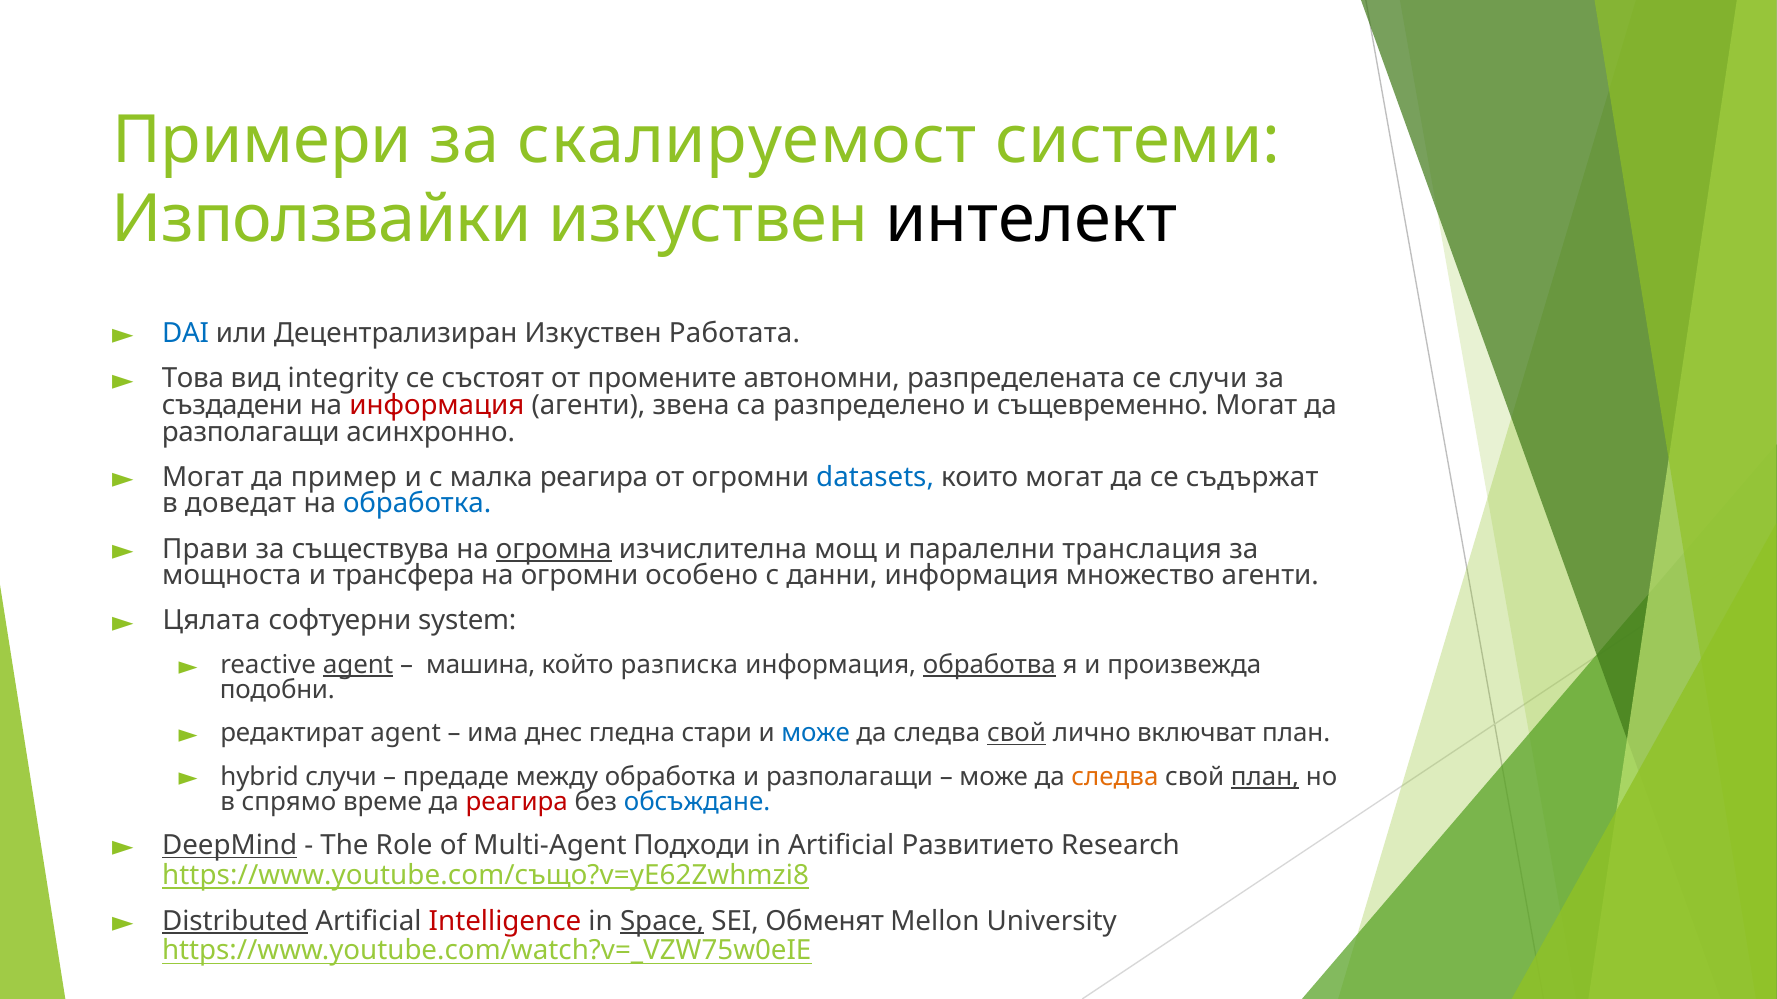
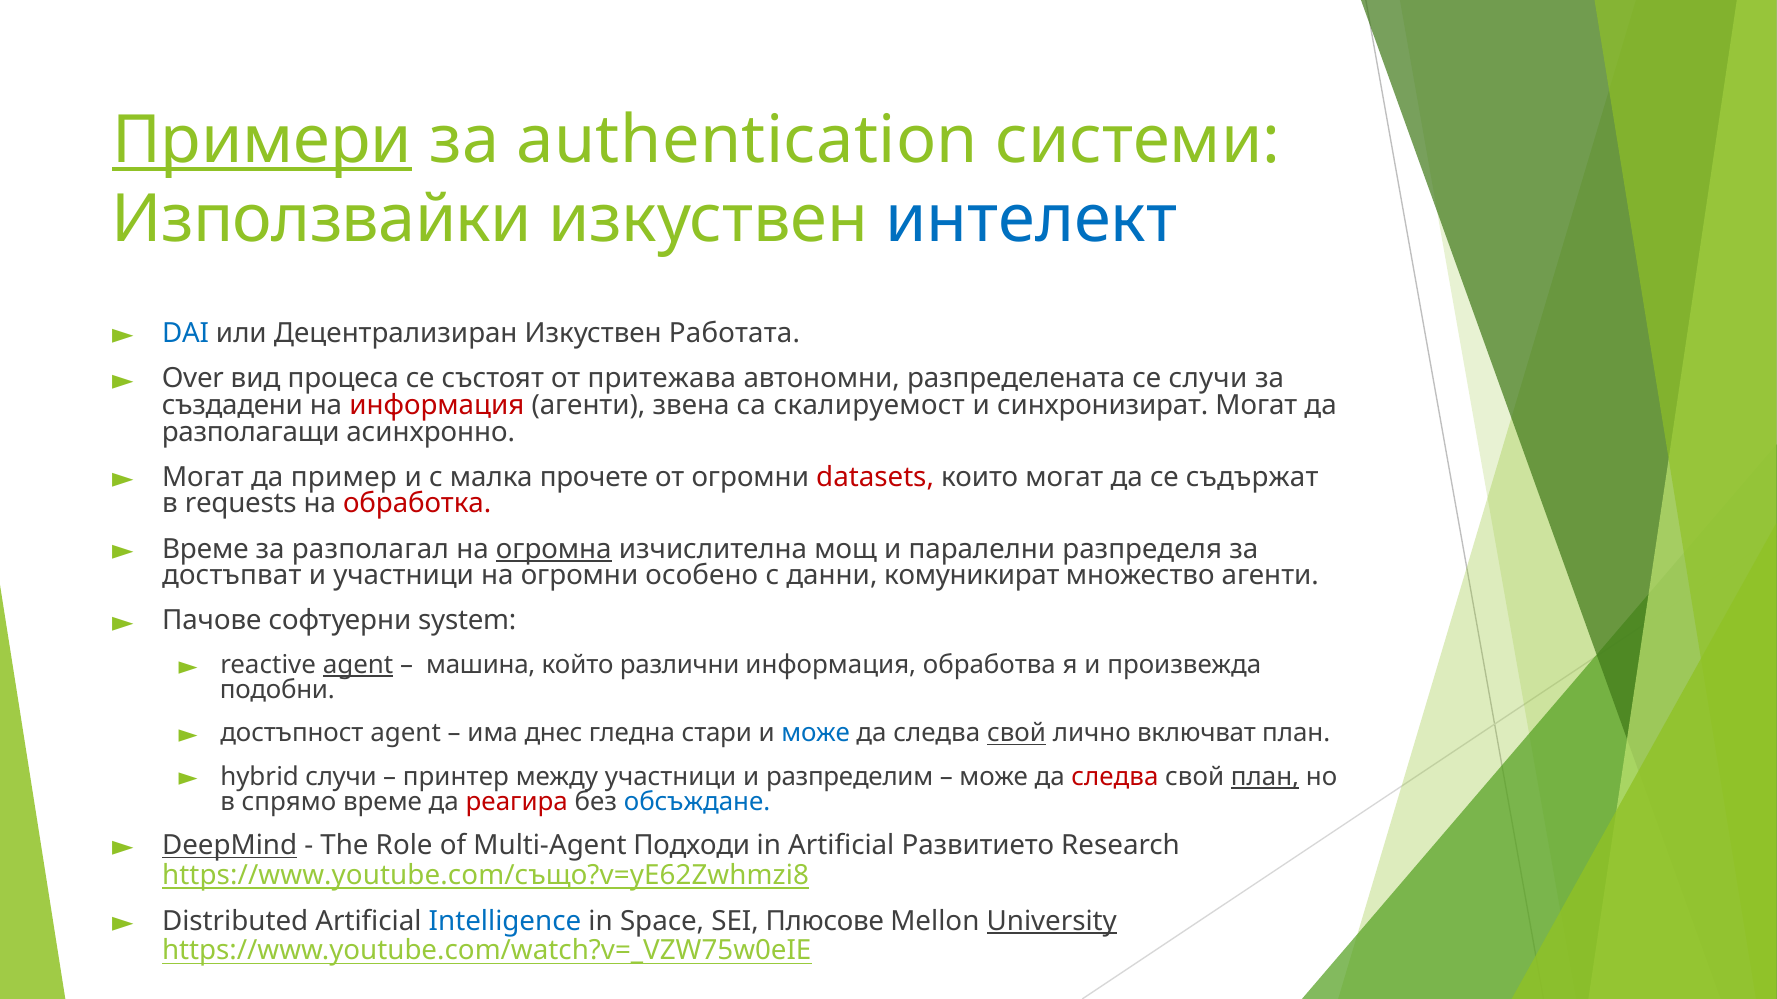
Примери underline: none -> present (262, 140)
скалируемост: скалируемост -> authentication (747, 140)
интелект colour: black -> blue (1031, 220)
Това: Това -> Over (193, 379)
integrity: integrity -> процеса (343, 379)
промените: промените -> притежава (662, 379)
разпределено: разпределено -> скалируемост (869, 406)
същевременно: същевременно -> синхронизират (1103, 406)
малка реагира: реагира -> прочете (594, 477)
datasets colour: blue -> red (875, 477)
доведат: доведат -> requests (241, 504)
обработка colour: blue -> red (417, 504)
Прави: Прави -> Време (205, 549)
съществува: съществува -> разполагал (370, 549)
транслация: транслация -> разпределя (1142, 549)
мощноста: мощноста -> достъпват (232, 576)
и трансфера: трансфера -> участници (404, 576)
данни информация: информация -> комуникират (972, 576)
Цялата: Цялата -> Пачове (212, 621)
разписка: разписка -> различни (680, 665)
обработва underline: present -> none (989, 665)
редактират: редактират -> достъпност (292, 734)
предаде: предаде -> принтер (456, 777)
между обработка: обработка -> участници (671, 777)
и разполагащи: разполагащи -> разпределим (850, 777)
следва colour: orange -> red (1115, 777)
Distributed underline: present -> none (235, 922)
Intelligence colour: red -> blue (505, 922)
Space underline: present -> none (662, 922)
Обменят: Обменят -> Плюсове (825, 922)
University underline: none -> present (1052, 922)
